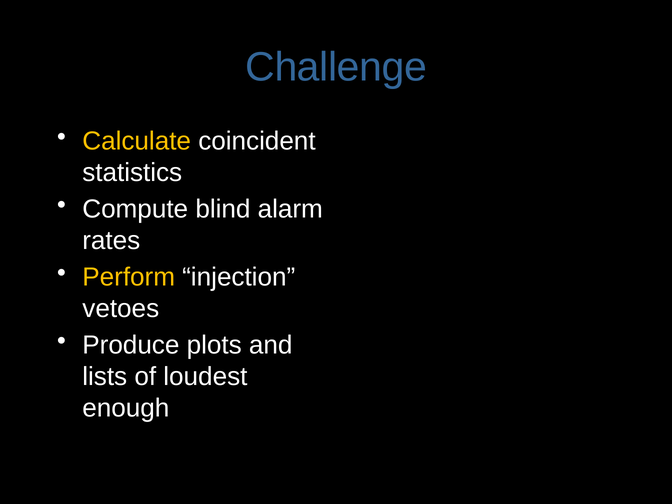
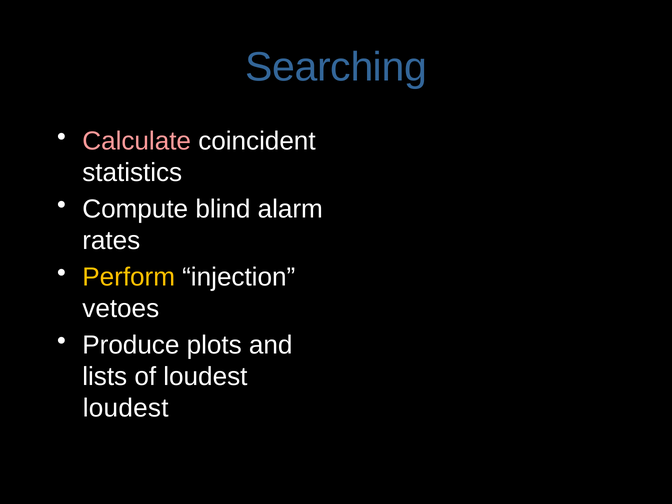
Challenge: Challenge -> Searching (336, 67)
Calculate colour: yellow -> pink (137, 141)
enough: enough -> loudest (126, 408)
